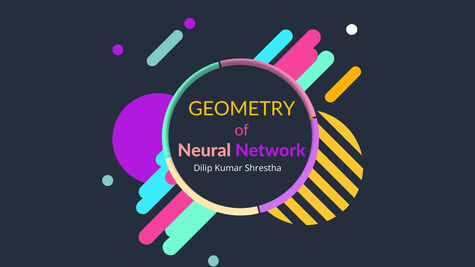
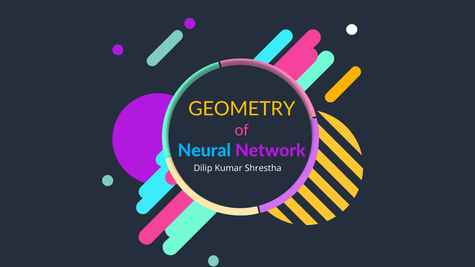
Neural colour: pink -> light blue (204, 151)
